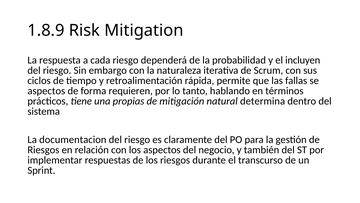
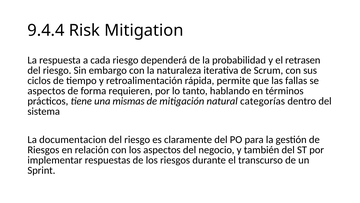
1.8.9: 1.8.9 -> 9.4.4 (46, 30)
incluyen: incluyen -> retrasen (303, 60)
propias: propias -> mismas (129, 101)
determina: determina -> categorías (263, 101)
